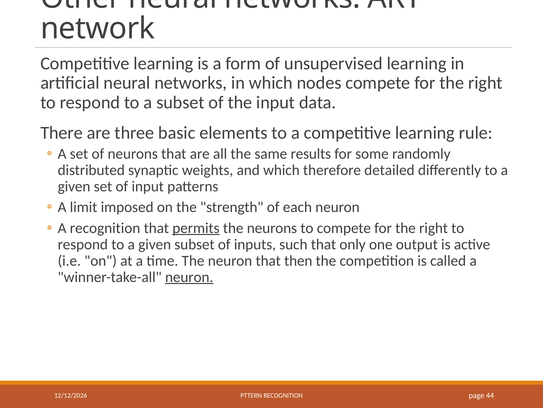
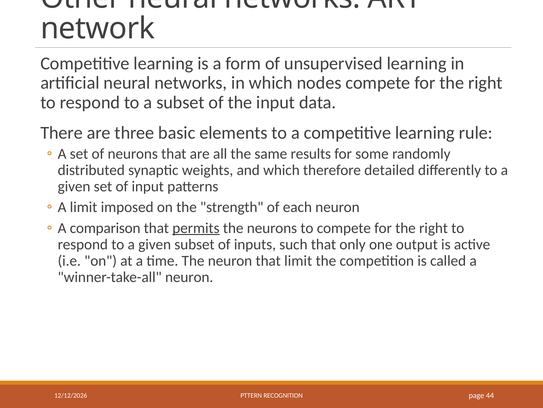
A recognition: recognition -> comparison (105, 228)
that then: then -> limit (298, 260)
neuron underline: present -> none (189, 277)
